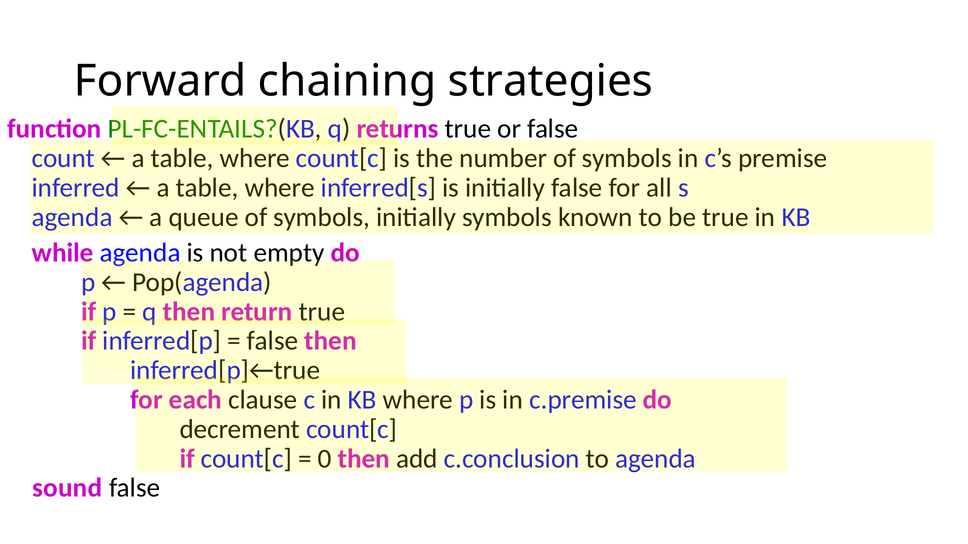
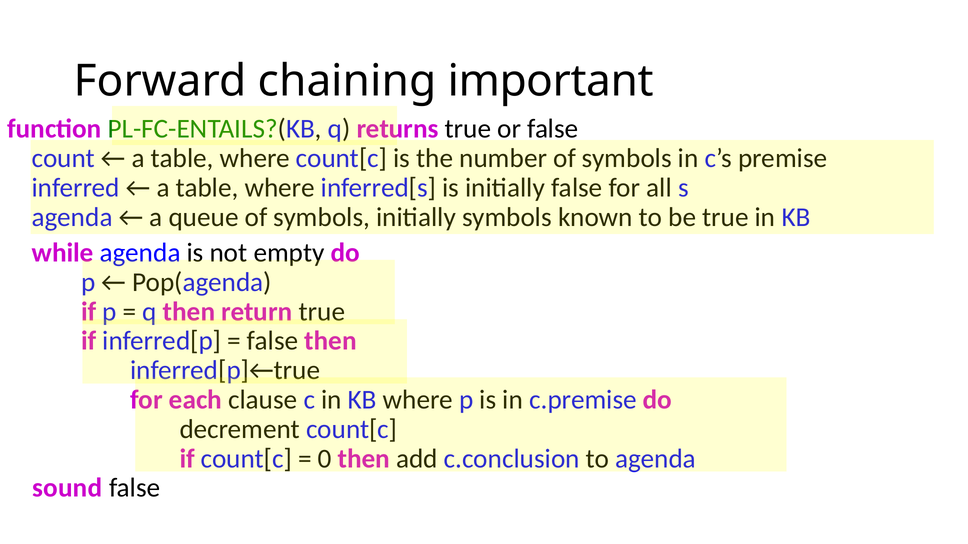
strategies: strategies -> important (551, 81)
